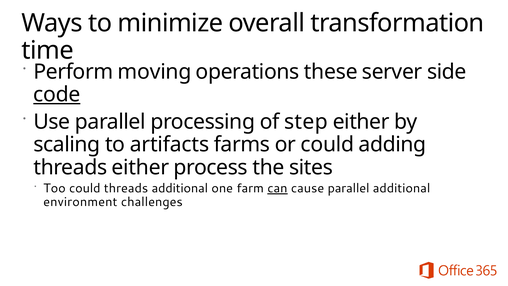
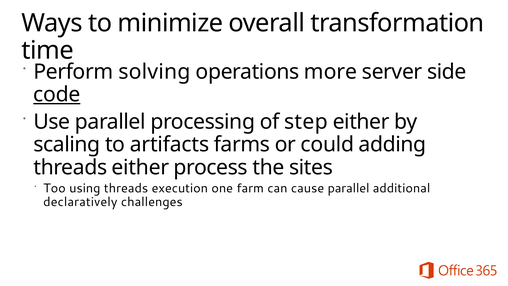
moving: moving -> solving (154, 72)
these: these -> more (331, 72)
Too could: could -> using (85, 188)
threads additional: additional -> execution (180, 188)
can underline: present -> none (277, 188)
environment: environment -> declaratively (80, 202)
